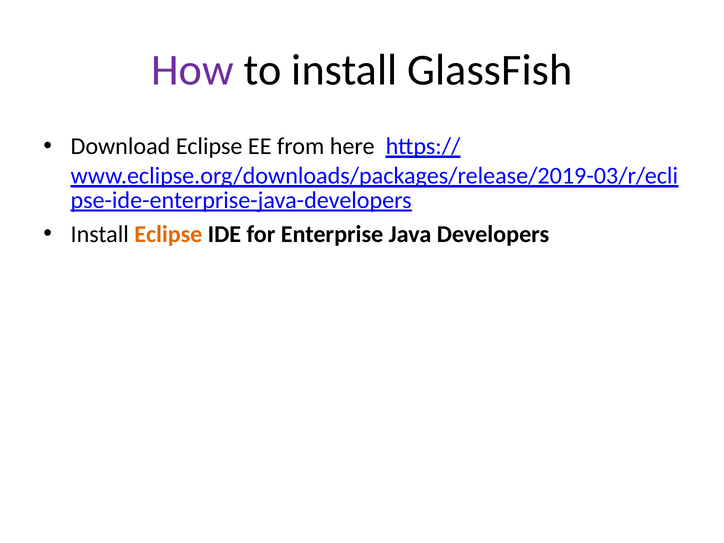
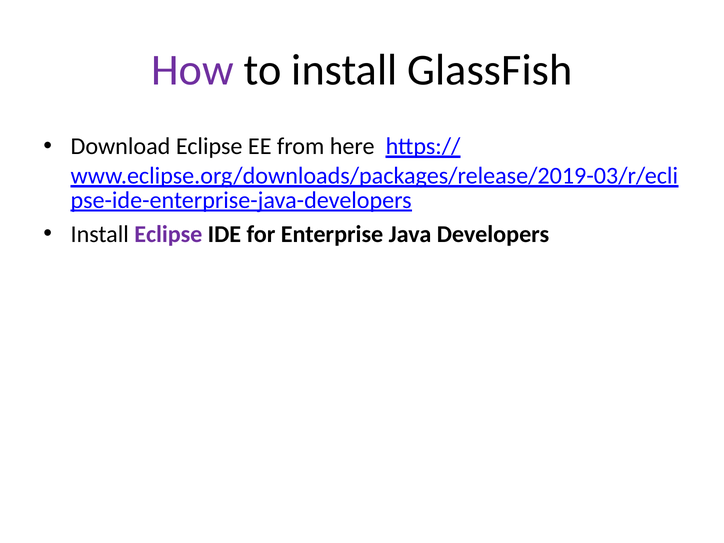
Eclipse colour: orange -> purple (168, 234)
